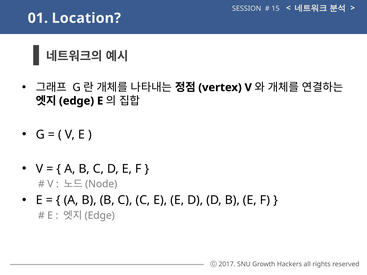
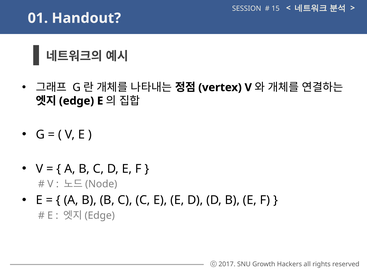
Location: Location -> Handout (86, 18)
